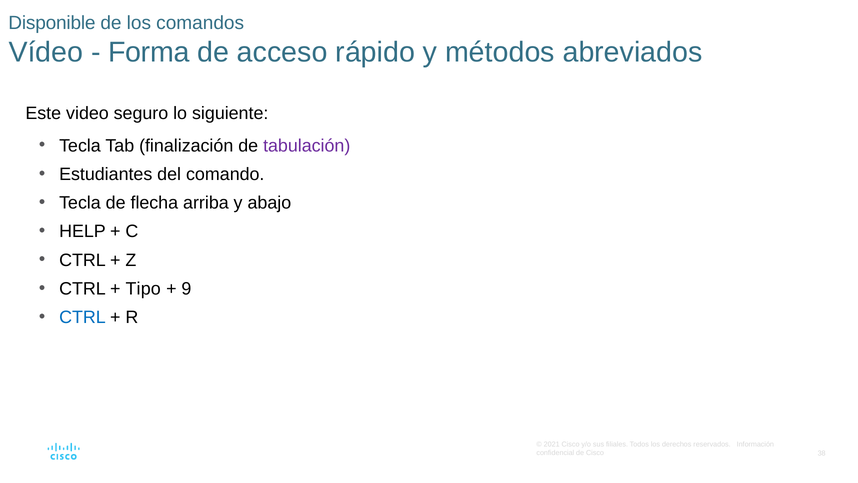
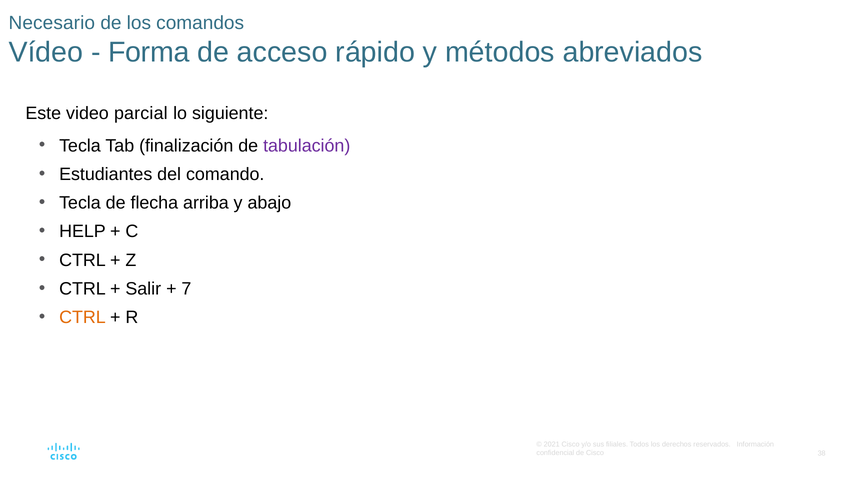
Disponible: Disponible -> Necesario (52, 23)
seguro: seguro -> parcial (141, 113)
Tipo: Tipo -> Salir (143, 289)
9: 9 -> 7 (186, 289)
CTRL colour: blue -> orange (82, 317)
